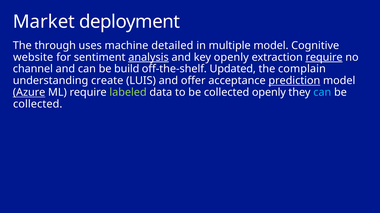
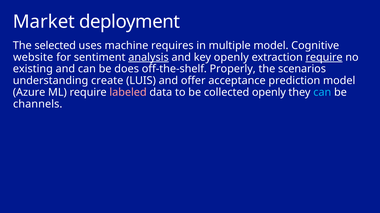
through: through -> selected (55, 46)
detailed: detailed -> requires (172, 46)
channel: channel -> existing (33, 69)
build: build -> does (127, 69)
Updated: Updated -> Properly (233, 69)
complain: complain -> scenarios (302, 69)
prediction underline: present -> none (294, 81)
Azure underline: present -> none (29, 93)
labeled colour: light green -> pink (128, 93)
collected: collected -> channels (38, 104)
